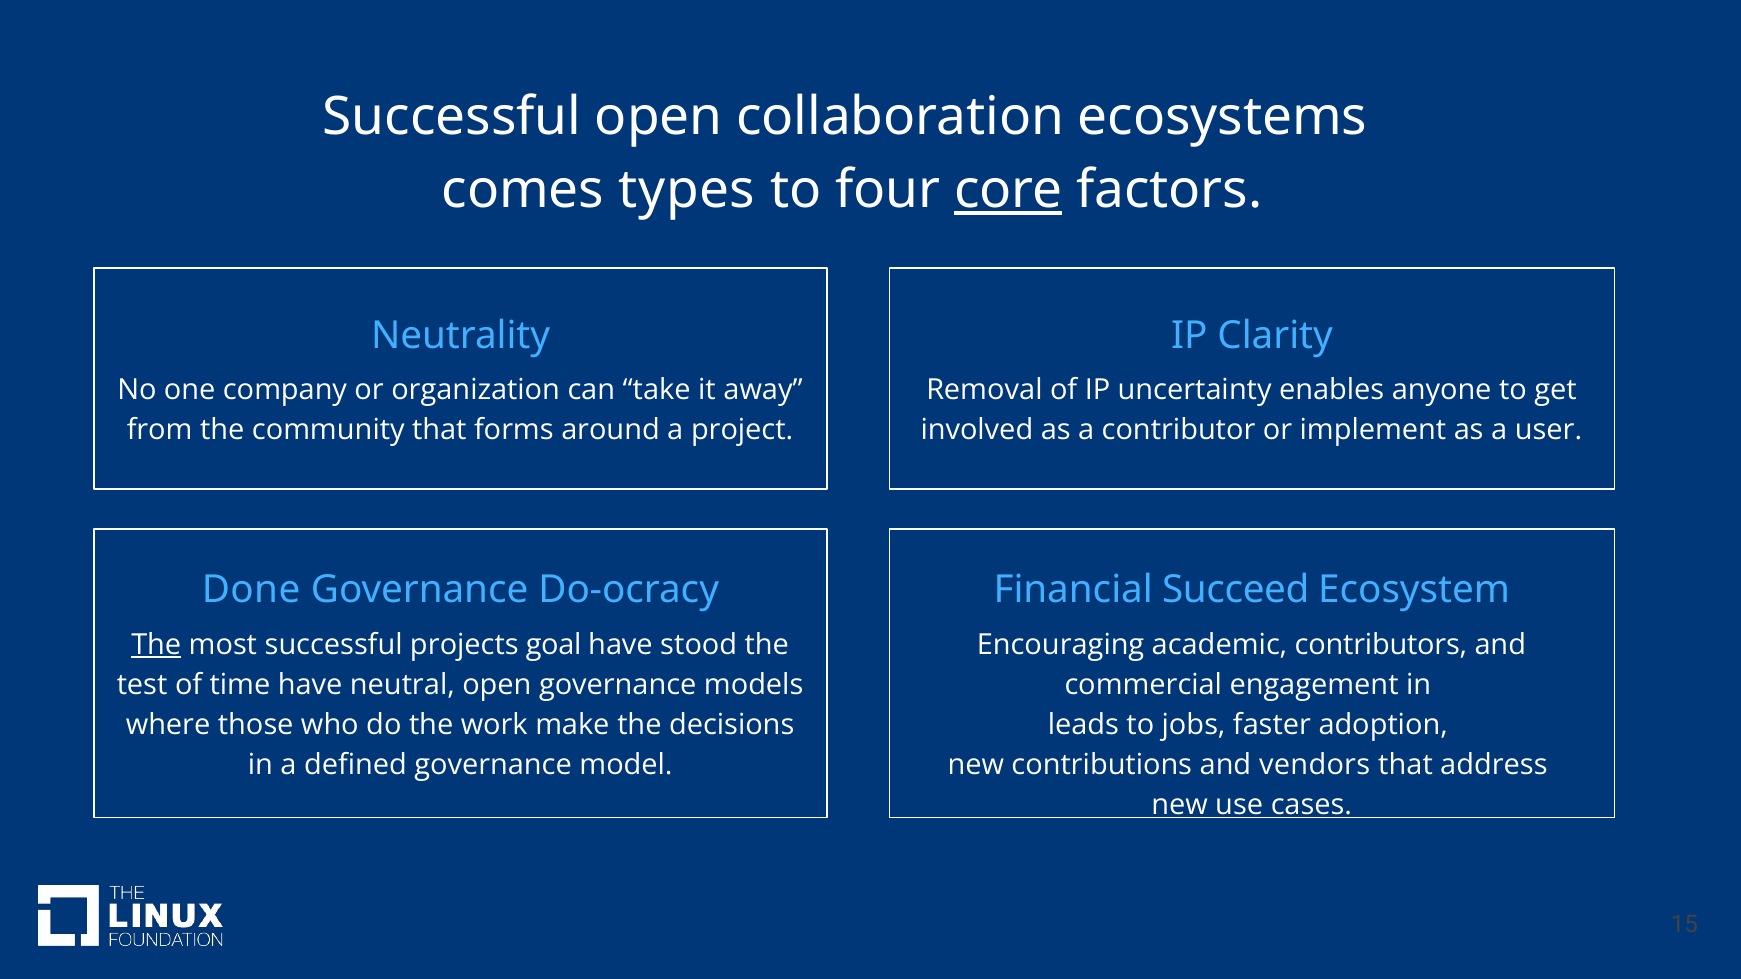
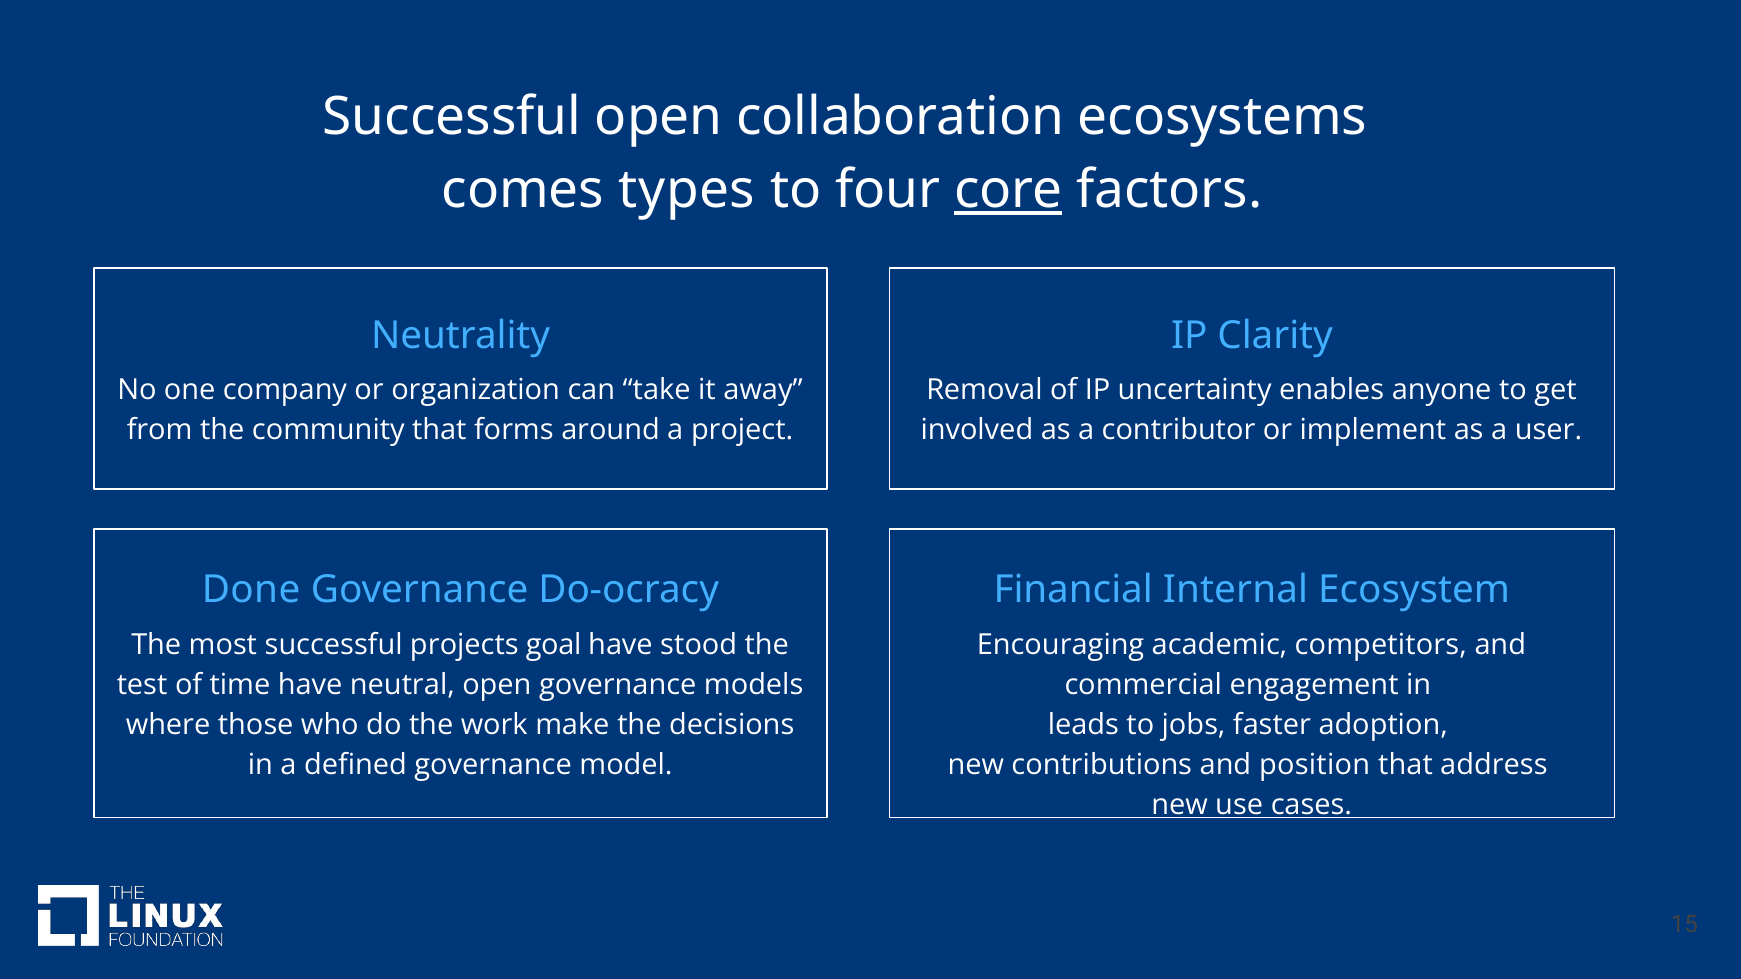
Succeed: Succeed -> Internal (1235, 590)
The underline: present -> none (156, 645)
contributors: contributors -> competitors (1381, 645)
vendors: vendors -> position (1315, 765)
